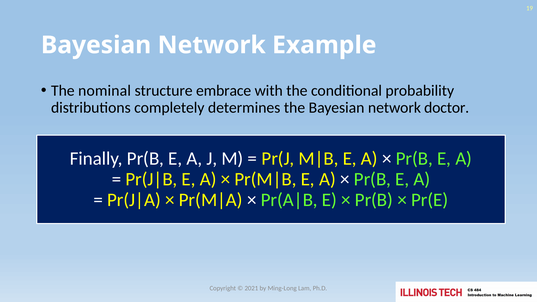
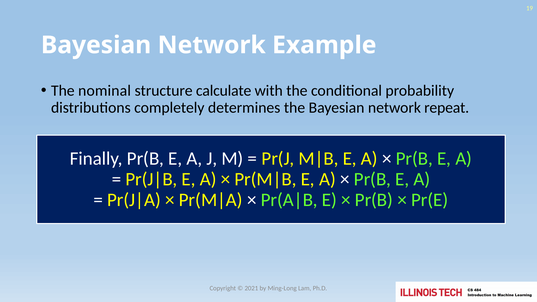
embrace: embrace -> calculate (224, 91)
doctor: doctor -> repeat (447, 108)
